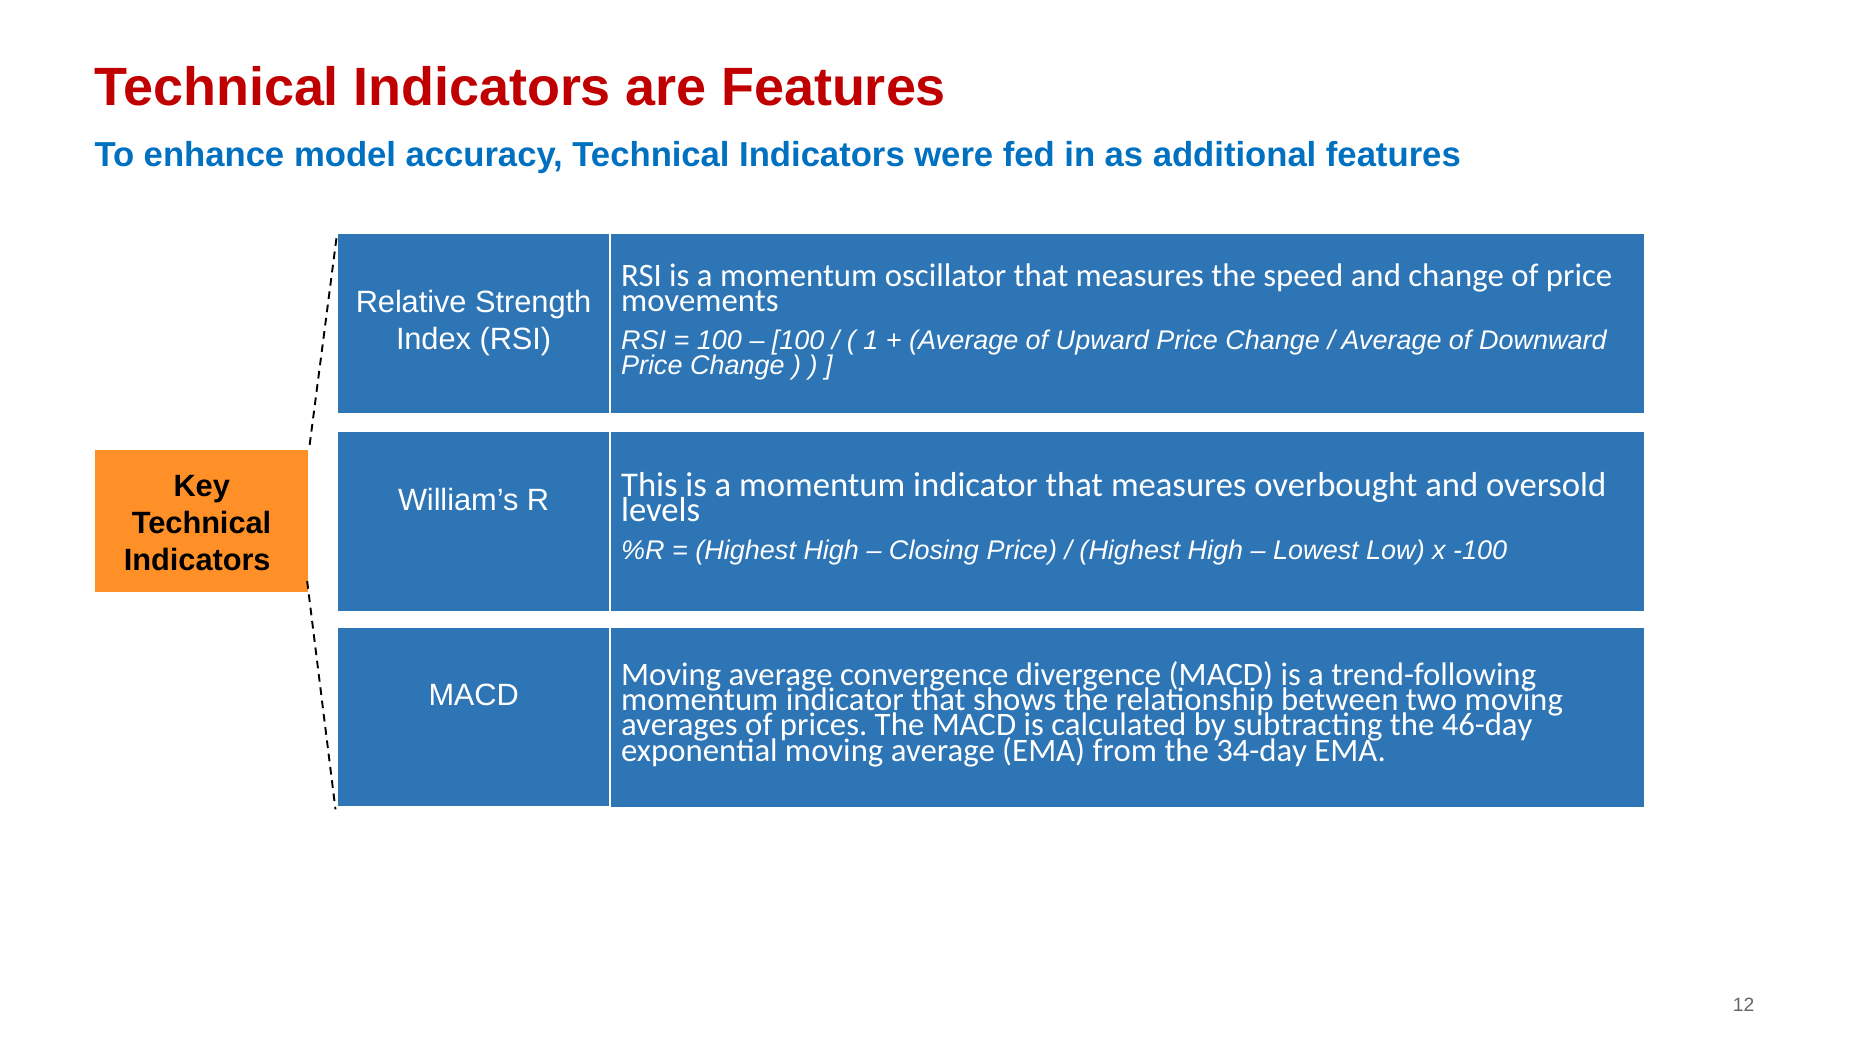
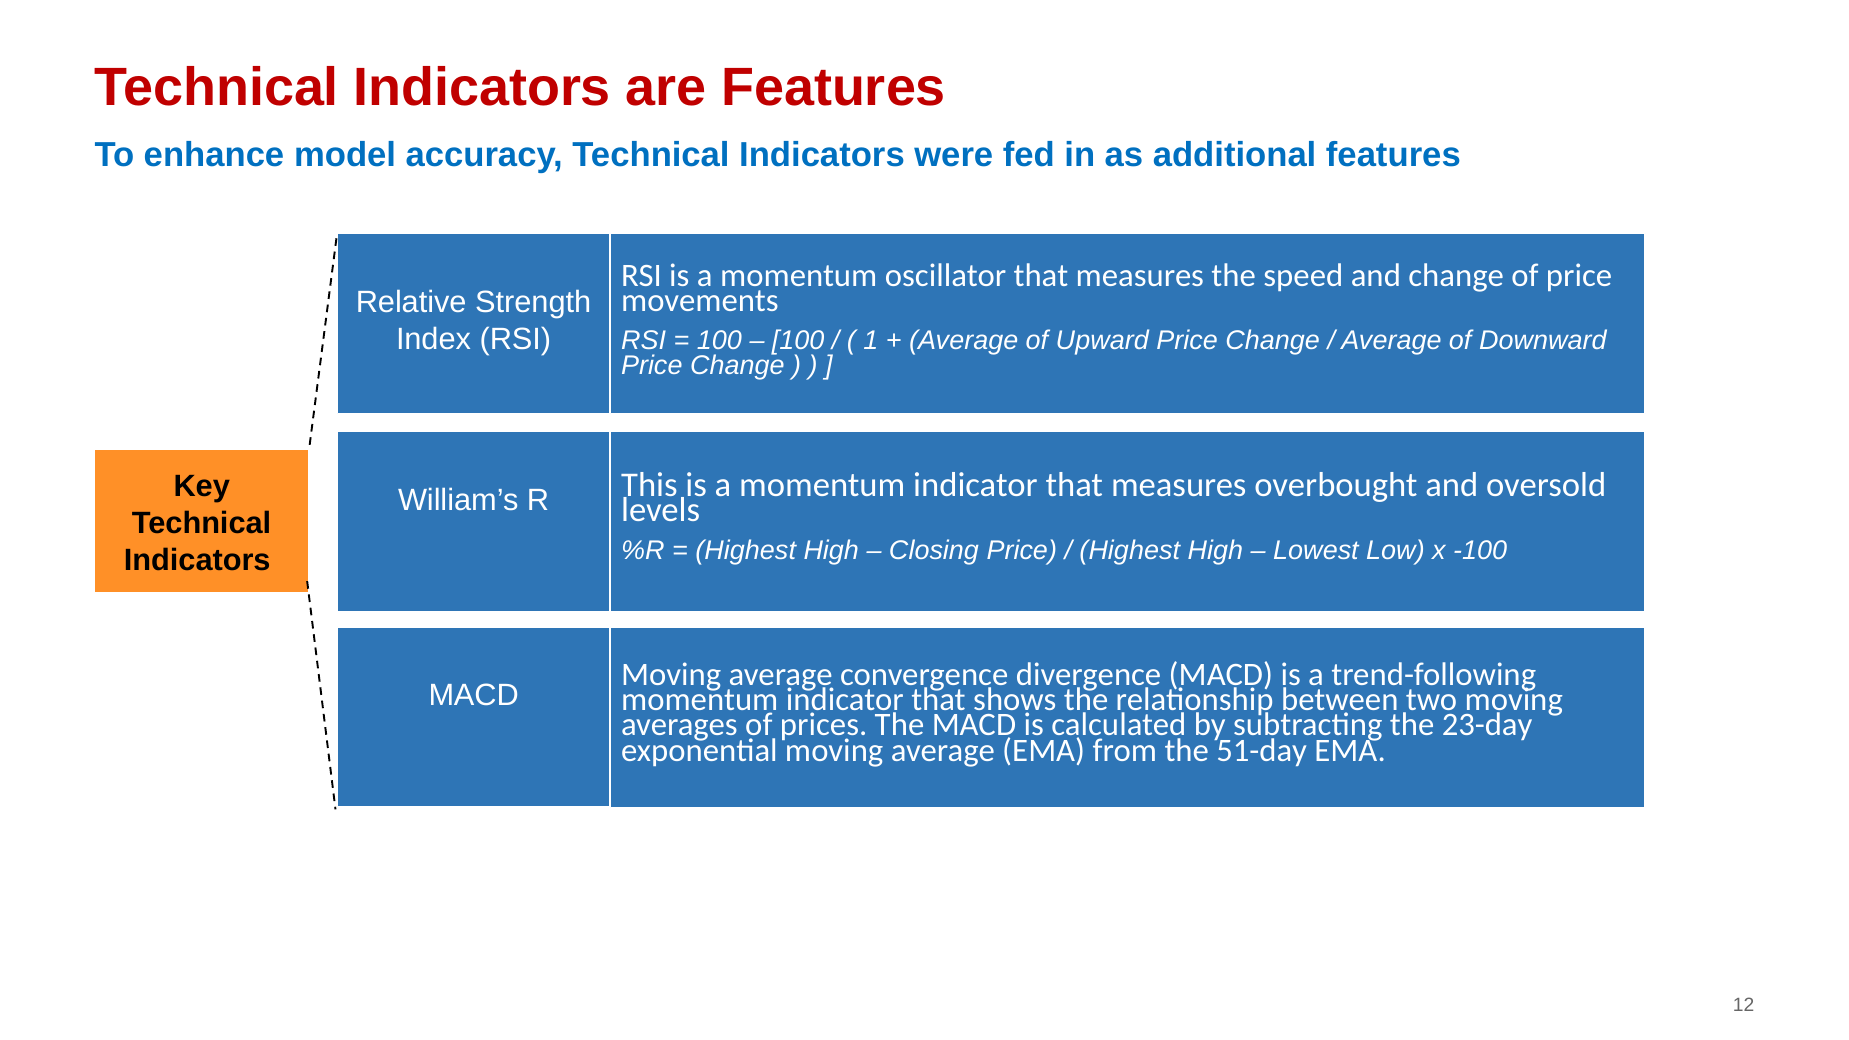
46-day: 46-day -> 23-day (1487, 725)
34-day: 34-day -> 51-day (1262, 750)
